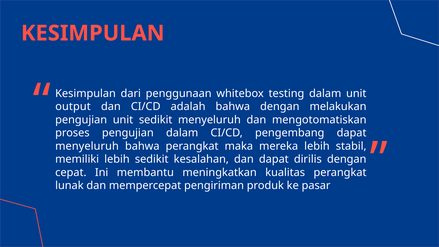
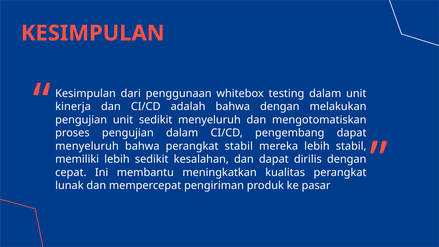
output: output -> kinerja (73, 107)
perangkat maka: maka -> stabil (239, 146)
